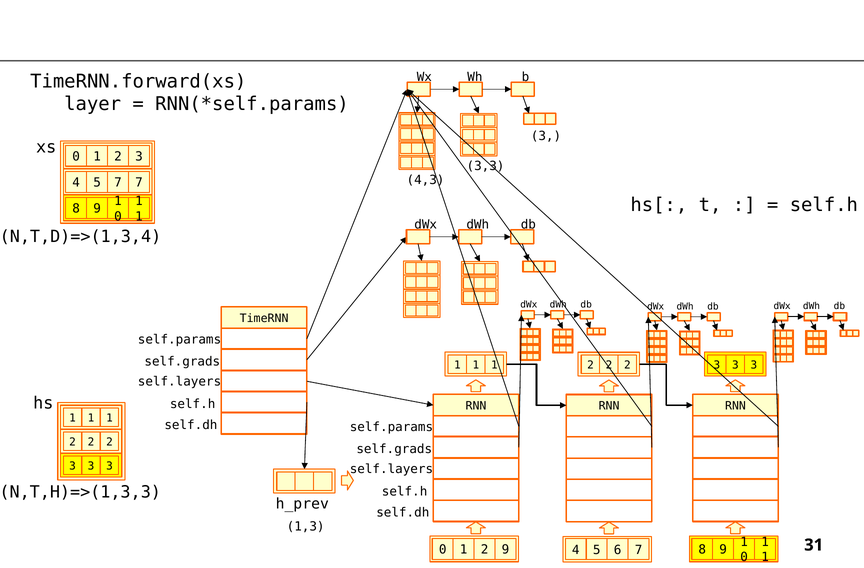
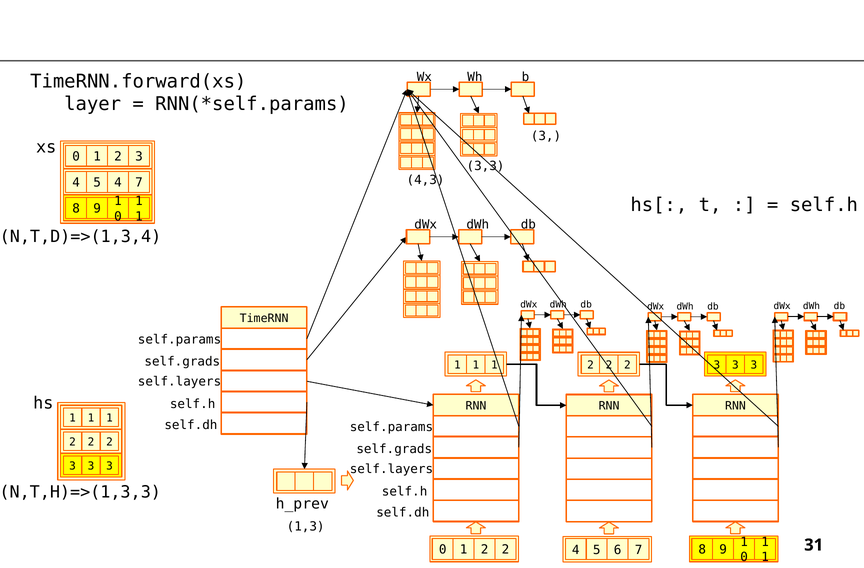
5 7: 7 -> 4 (118, 183)
0 1 2 9: 9 -> 2 (506, 549)
